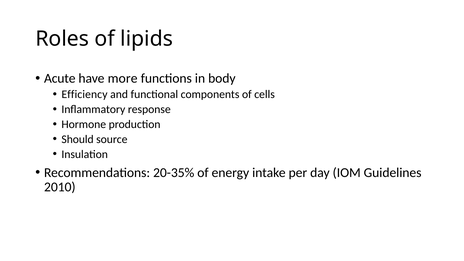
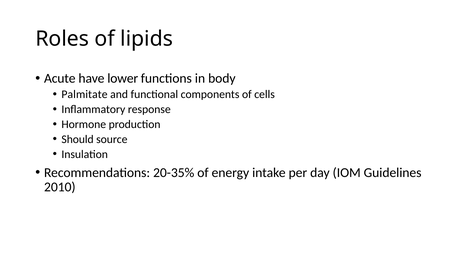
more: more -> lower (123, 78)
Efficiency: Efficiency -> Palmitate (85, 94)
